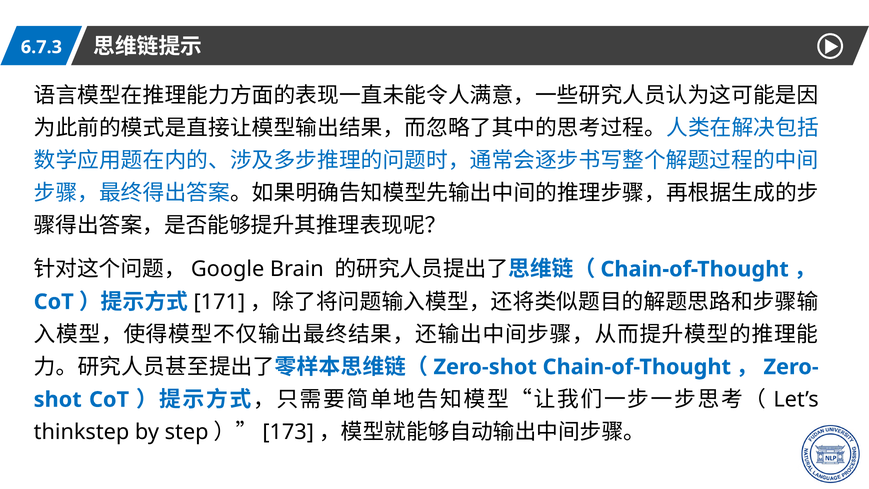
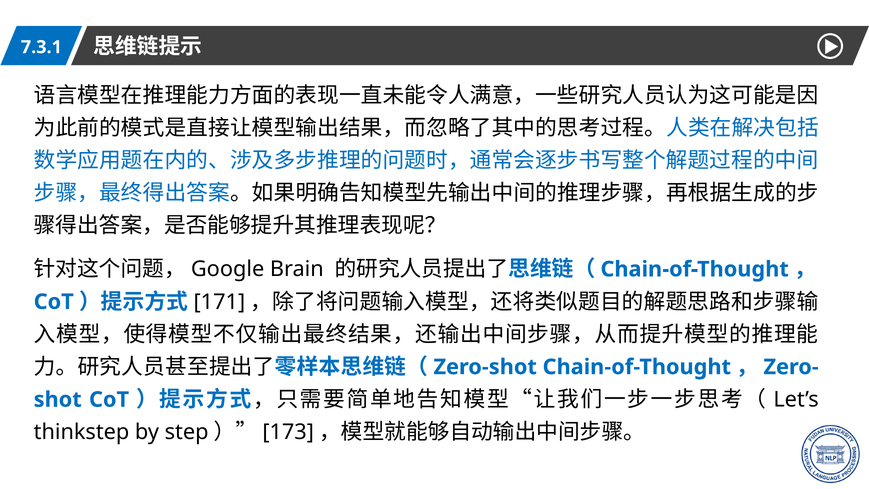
6.7.3: 6.7.3 -> 7.3.1 (41, 47)
